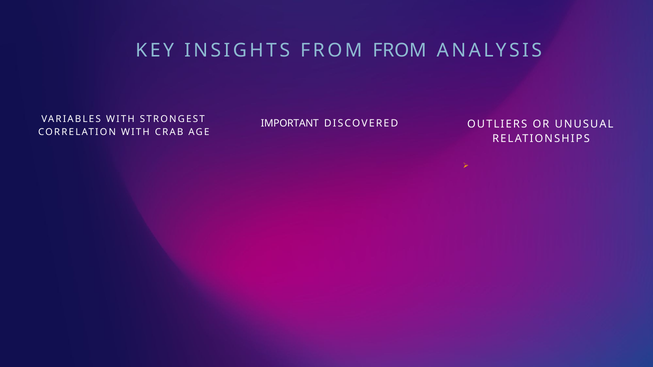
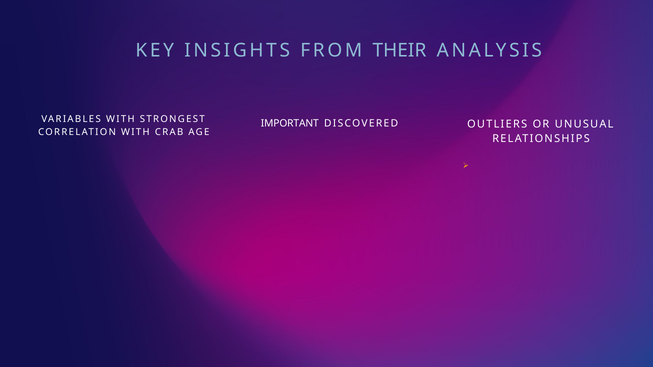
FROM FROM: FROM -> THEIR (399, 50)
